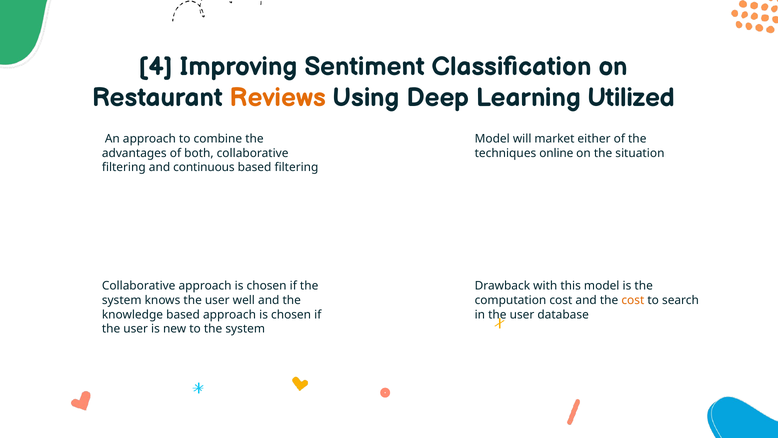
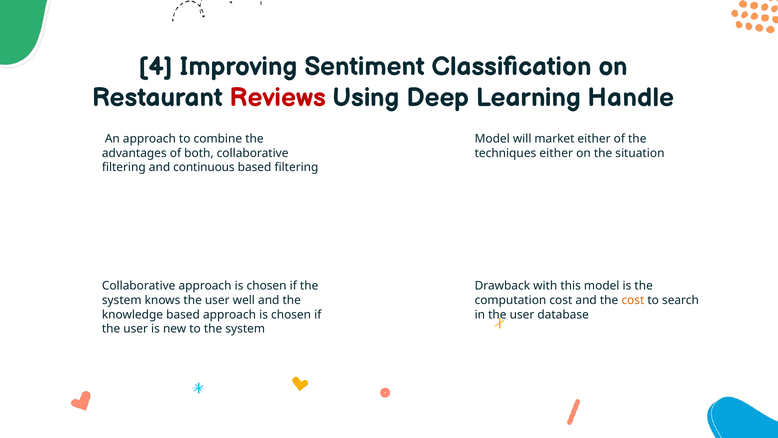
Reviews colour: orange -> red (278, 98)
Utilized: Utilized -> Handle (631, 98)
techniques online: online -> either (556, 153)
